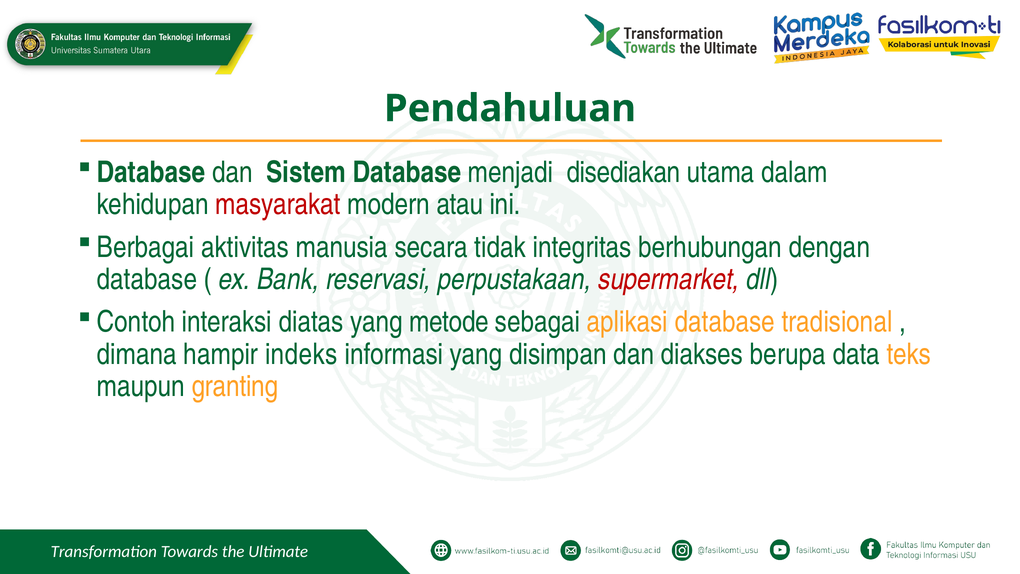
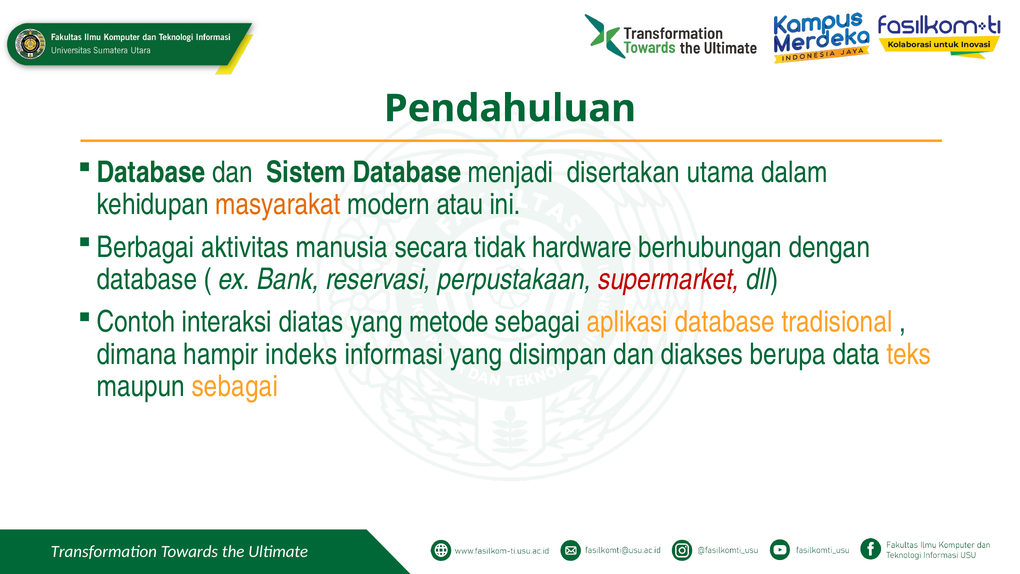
disediakan: disediakan -> disertakan (623, 172)
masyarakat colour: red -> orange (278, 204)
integritas: integritas -> hardware (582, 247)
maupun granting: granting -> sebagai (235, 386)
